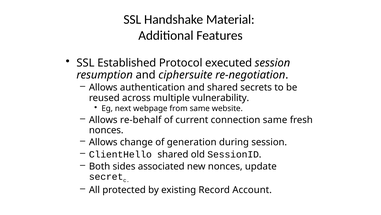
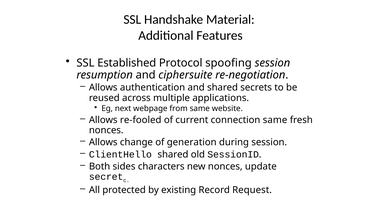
executed: executed -> spoofing (228, 63)
vulnerability: vulnerability -> applications (221, 98)
re-behalf: re-behalf -> re-fooled (141, 120)
associated: associated -> characters (161, 166)
Account: Account -> Request (252, 189)
